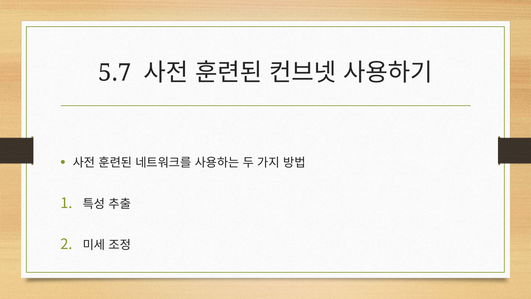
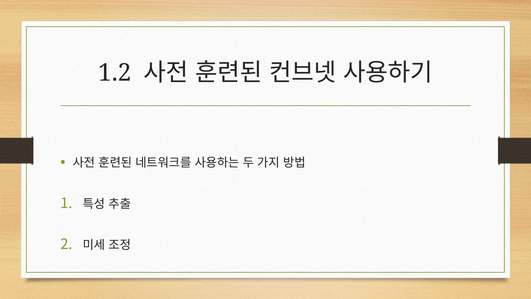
5.7: 5.7 -> 1.2 (115, 73)
